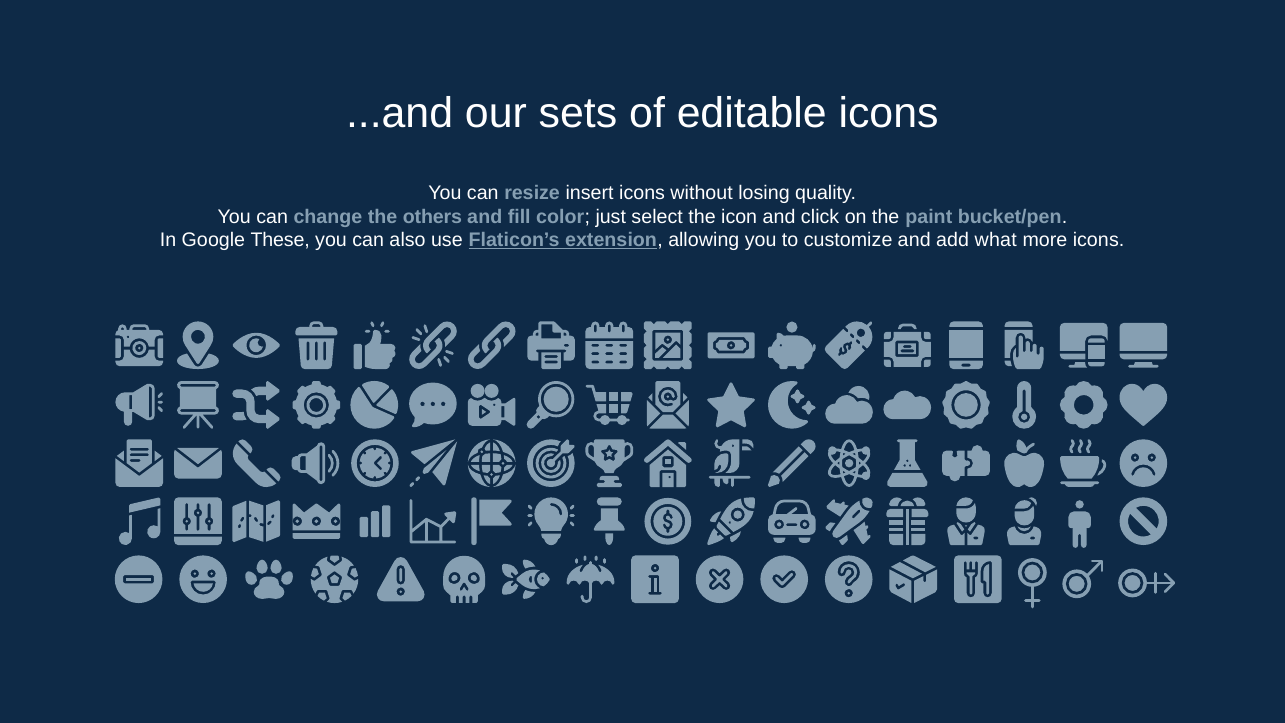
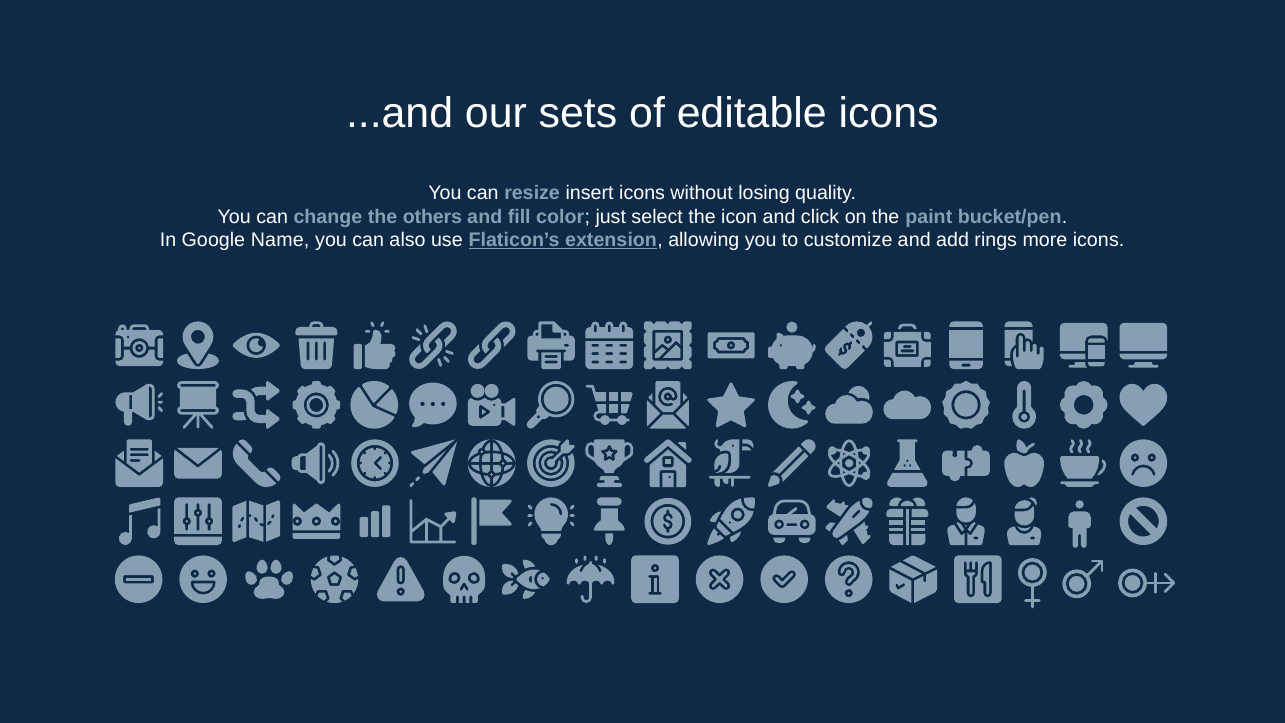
These: These -> Name (280, 240)
what: what -> rings (996, 240)
